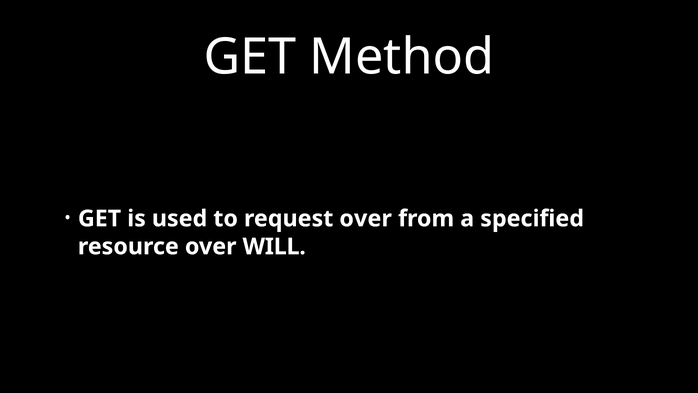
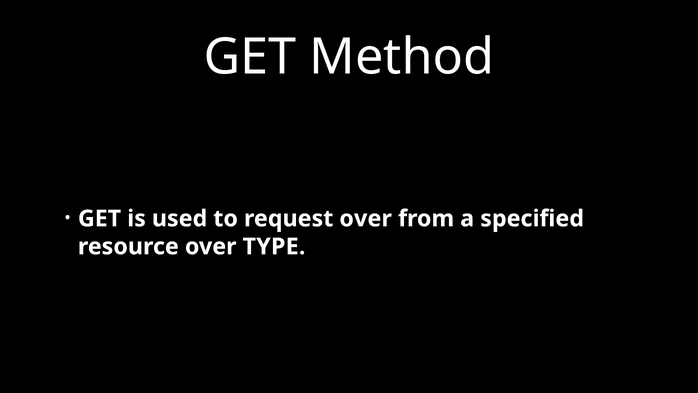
WILL: WILL -> TYPE (274, 246)
